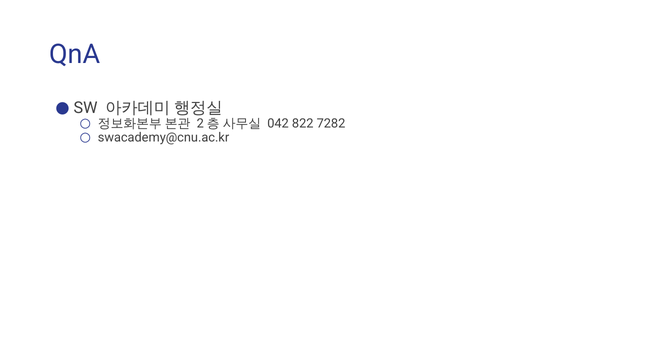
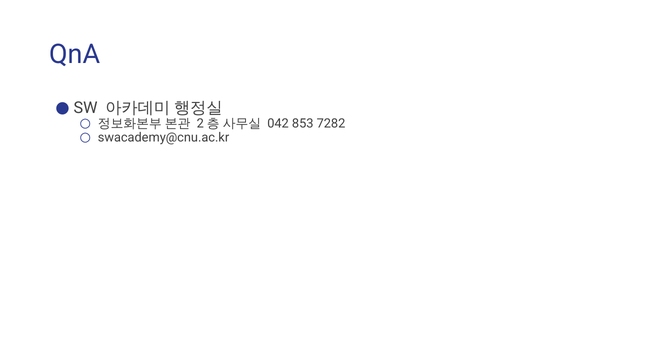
822: 822 -> 853 (303, 124)
